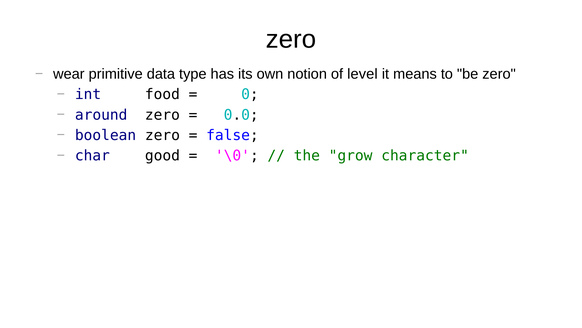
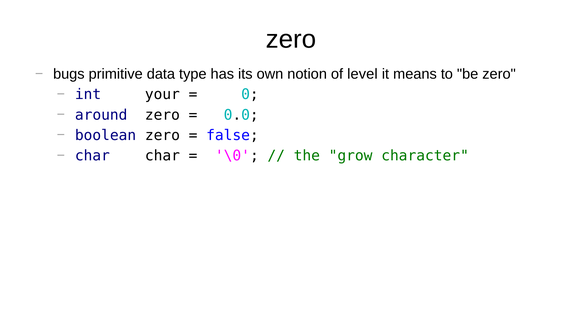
wear: wear -> bugs (69, 74)
food: food -> your (162, 94)
char good: good -> char (162, 155)
